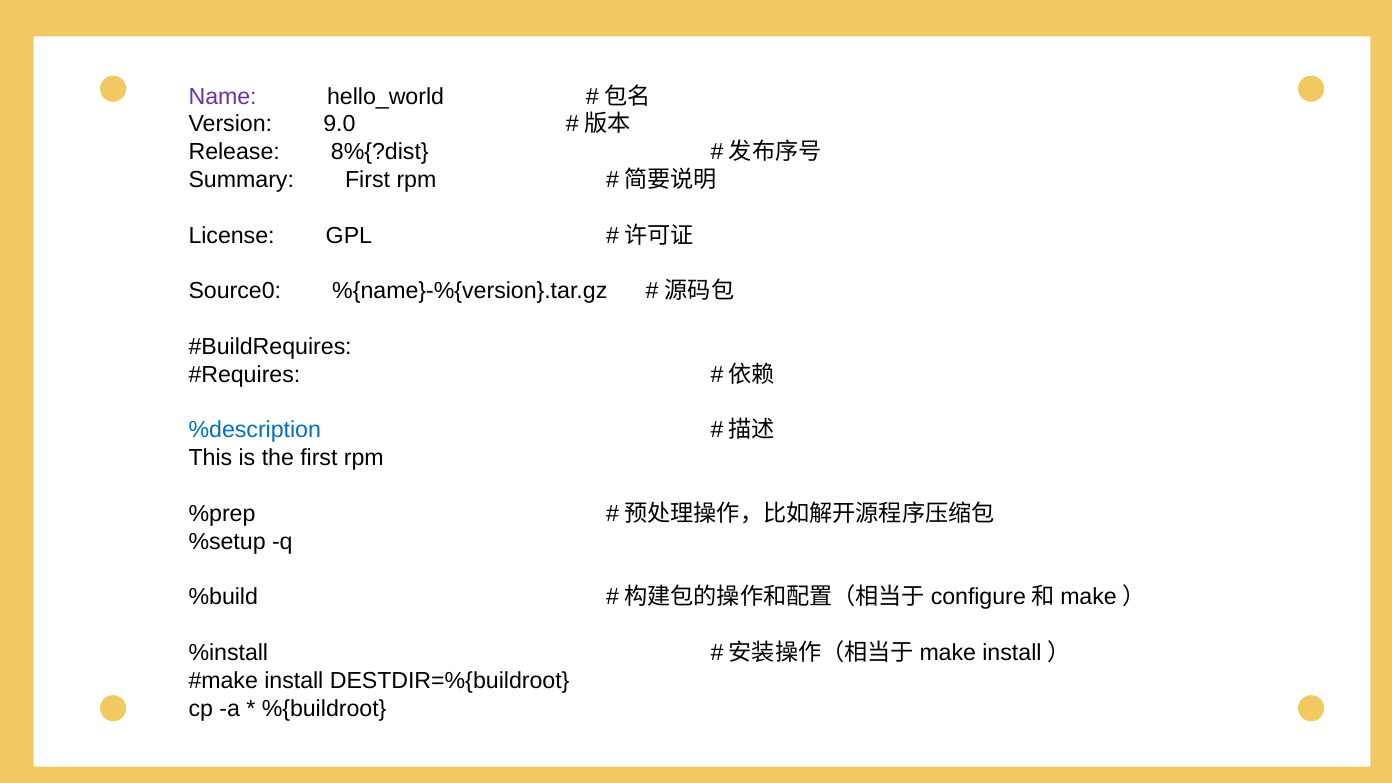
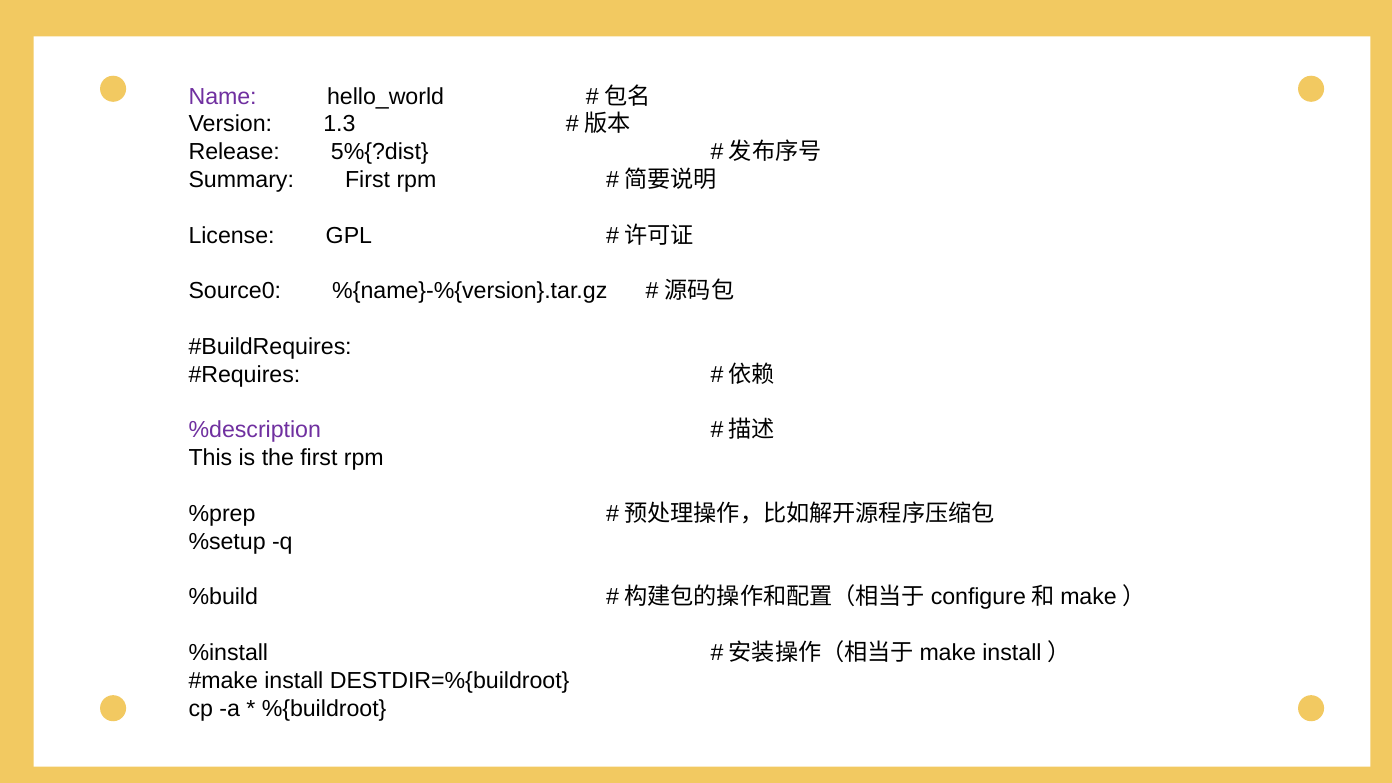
9.0: 9.0 -> 1.3 (339, 124)
8%{?dist: 8%{?dist -> 5%{?dist (380, 152)
%description colour: blue -> purple (255, 430)
